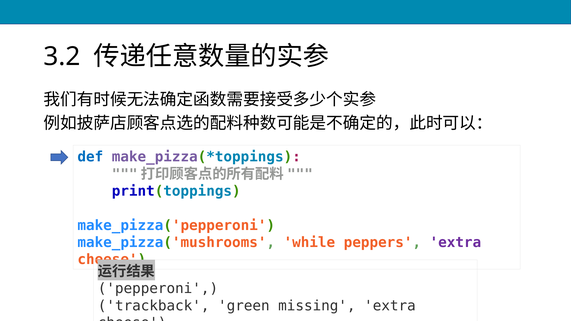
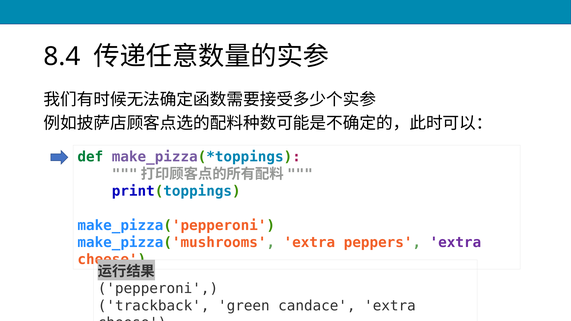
3.2: 3.2 -> 8.4 (62, 57)
def colour: blue -> green (90, 157)
make_pizza('mushrooms while: while -> extra (309, 243)
missing: missing -> candace (317, 306)
